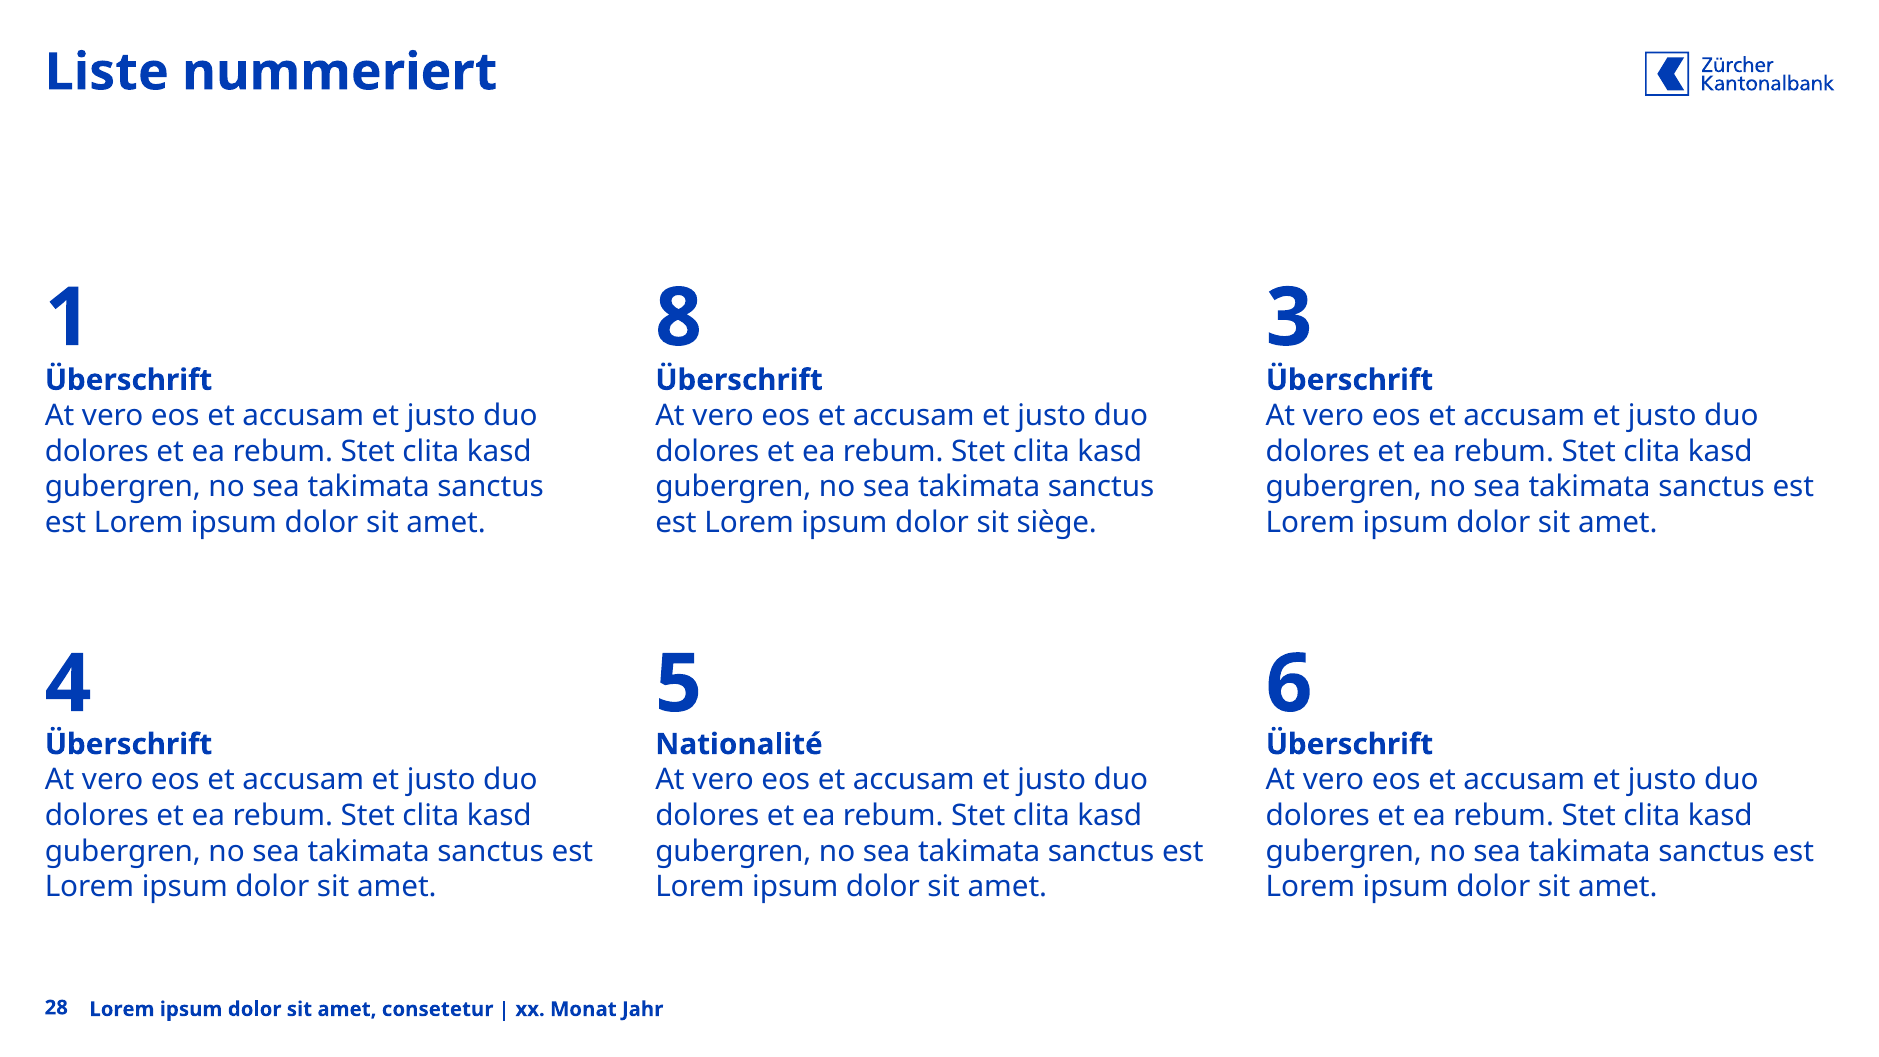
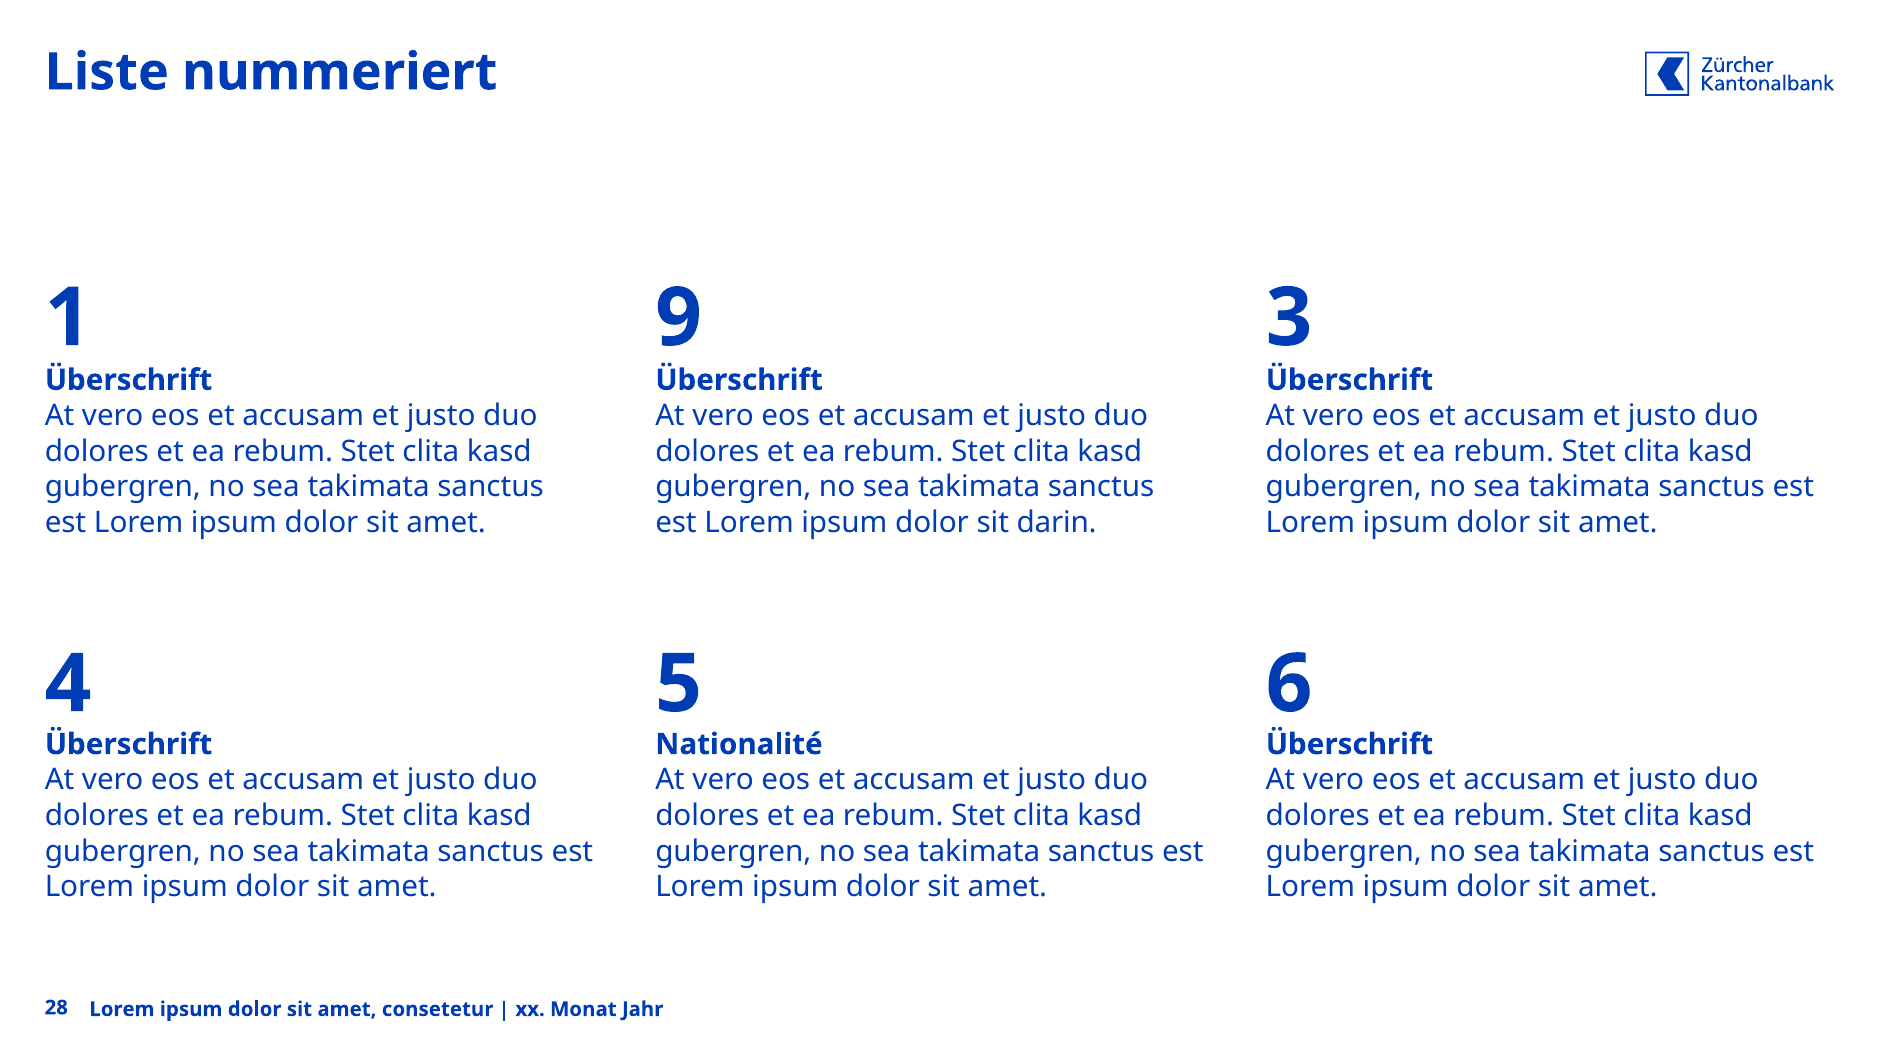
8: 8 -> 9 (679, 318)
siège: siège -> darin (1057, 522)
